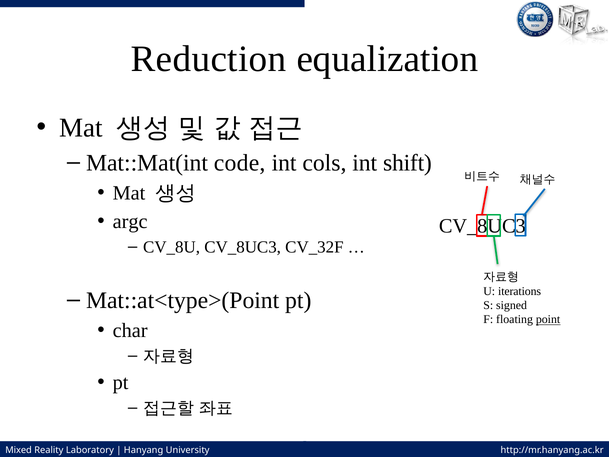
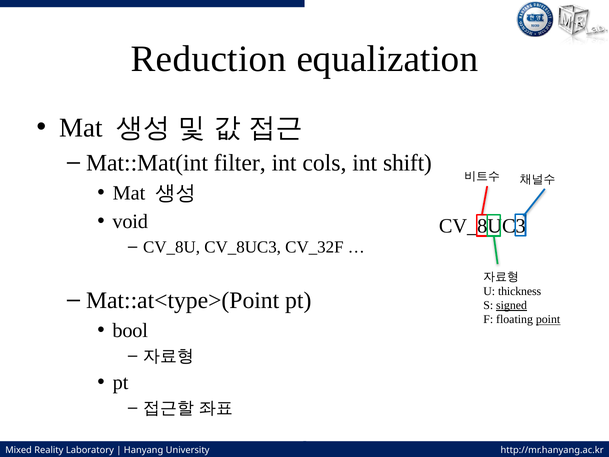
code: code -> filter (240, 163)
argc: argc -> void (130, 221)
iterations: iterations -> thickness (520, 291)
signed underline: none -> present (512, 305)
char: char -> bool (130, 330)
